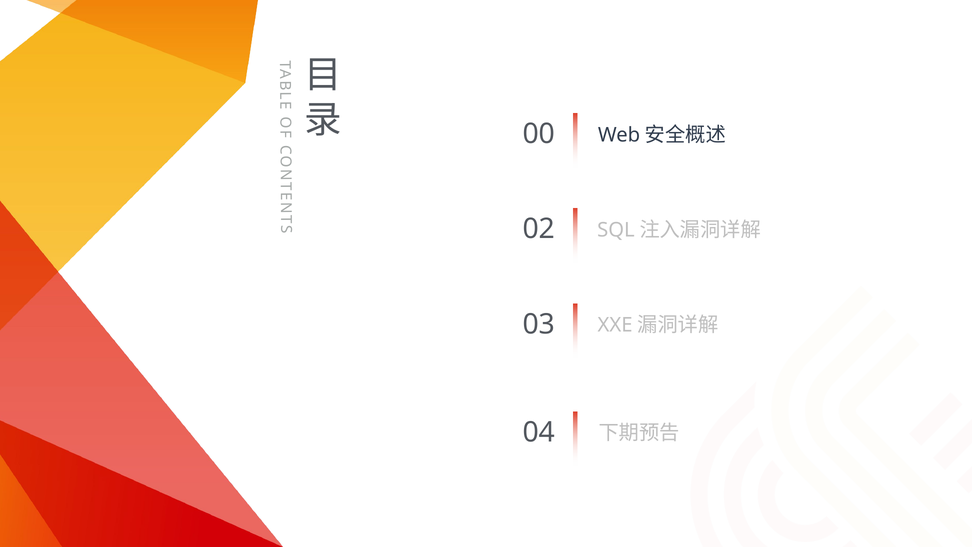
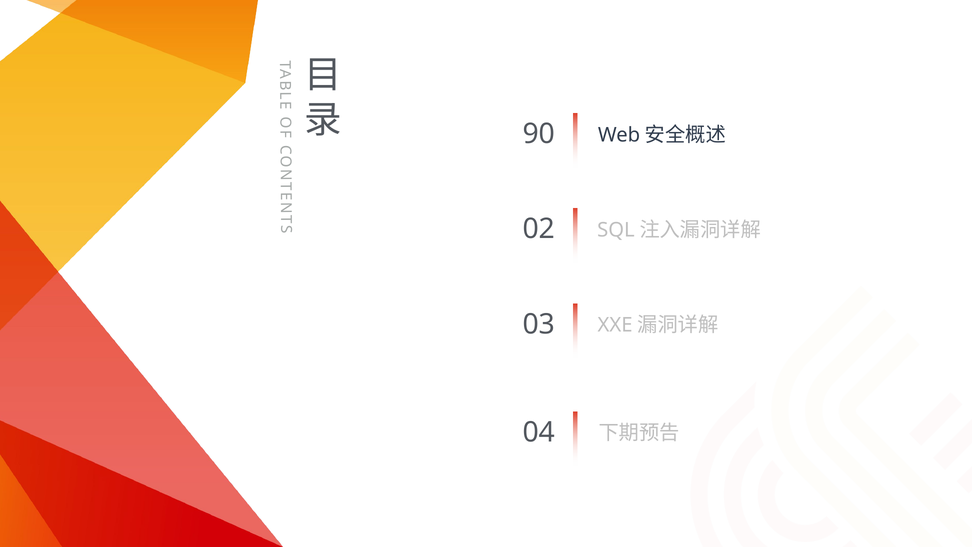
00: 00 -> 90 (539, 134)
